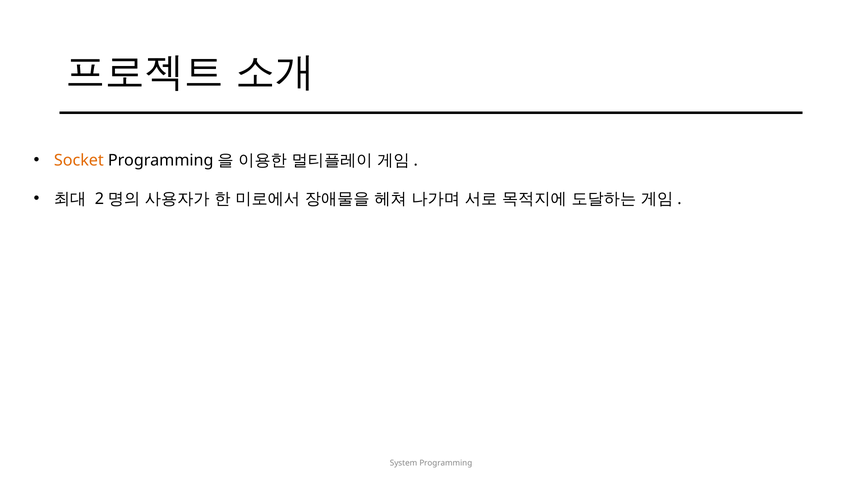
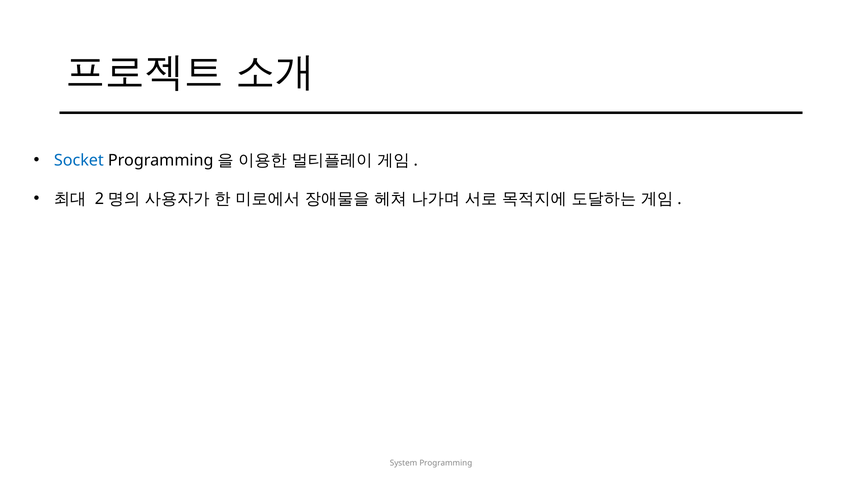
Socket colour: orange -> blue (79, 160)
